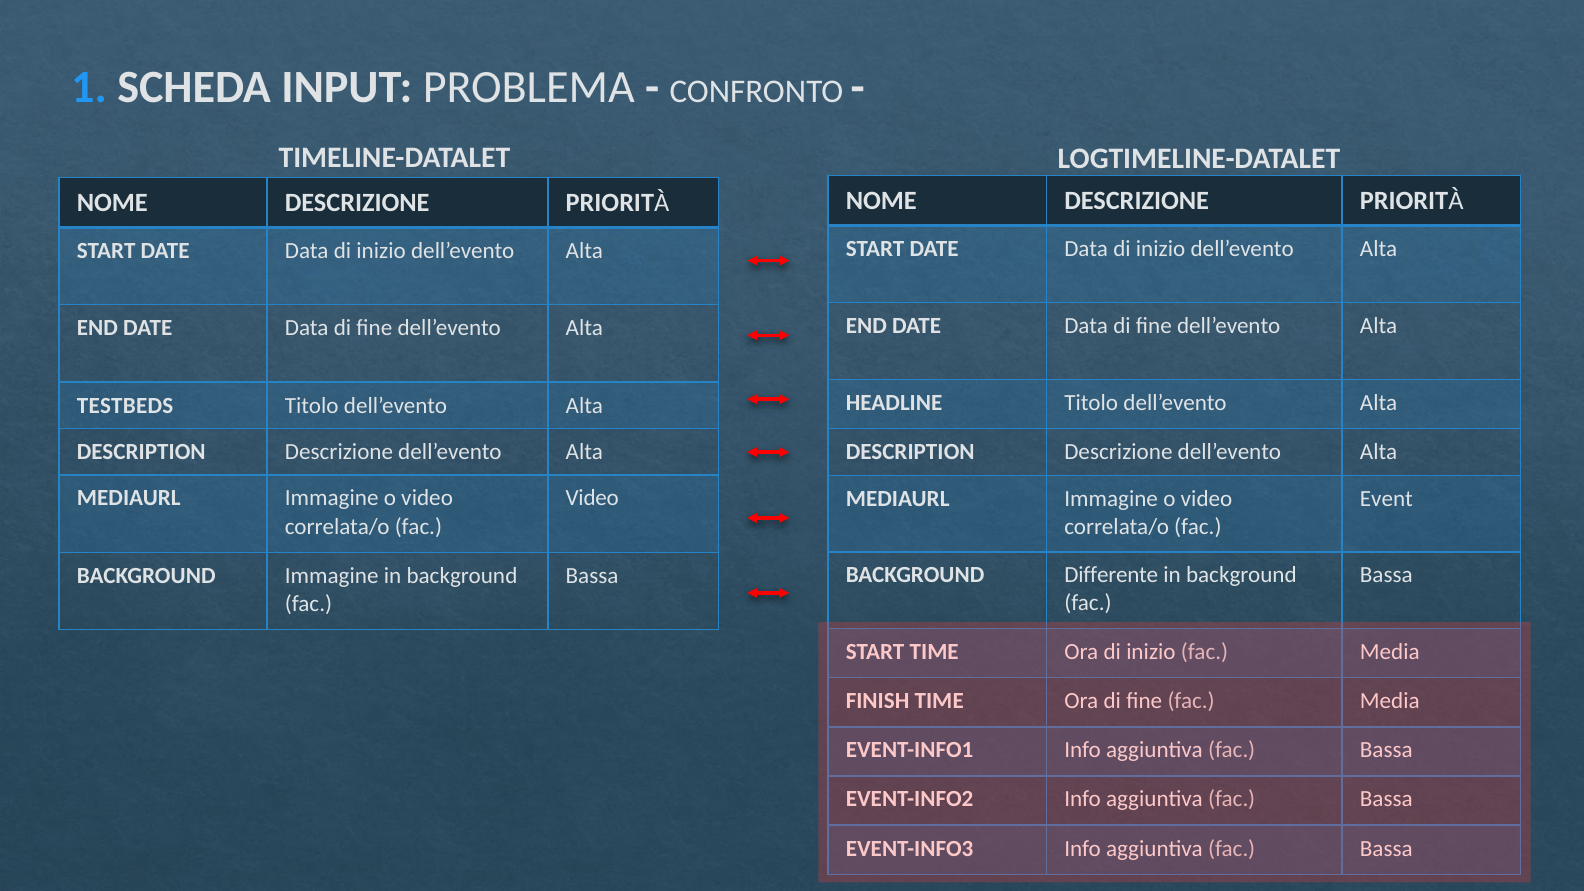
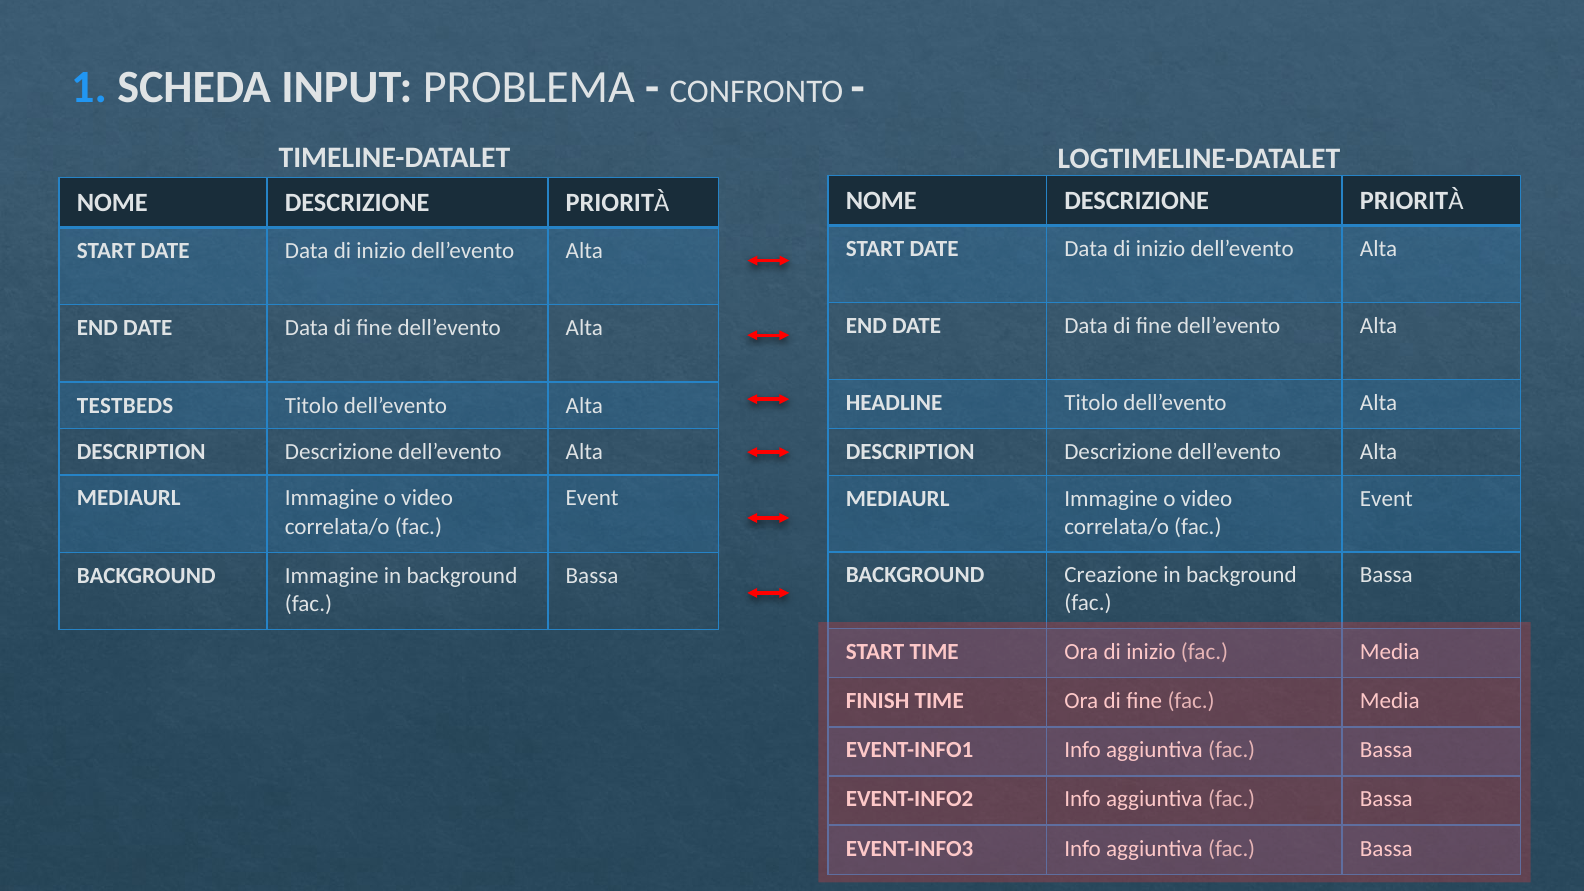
Video: Video -> Event (592, 498)
Differente: Differente -> Creazione (1111, 575)
